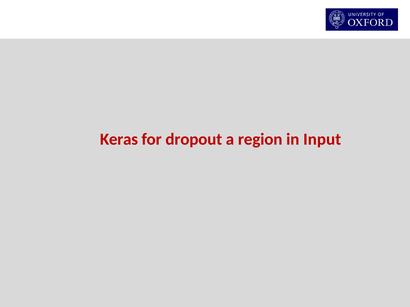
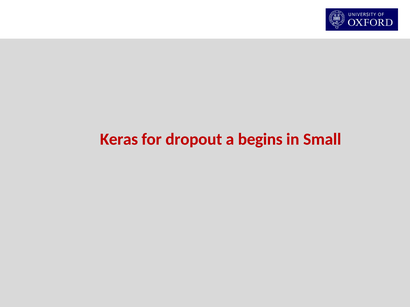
region: region -> begins (260, 139)
Input: Input -> Small (322, 139)
